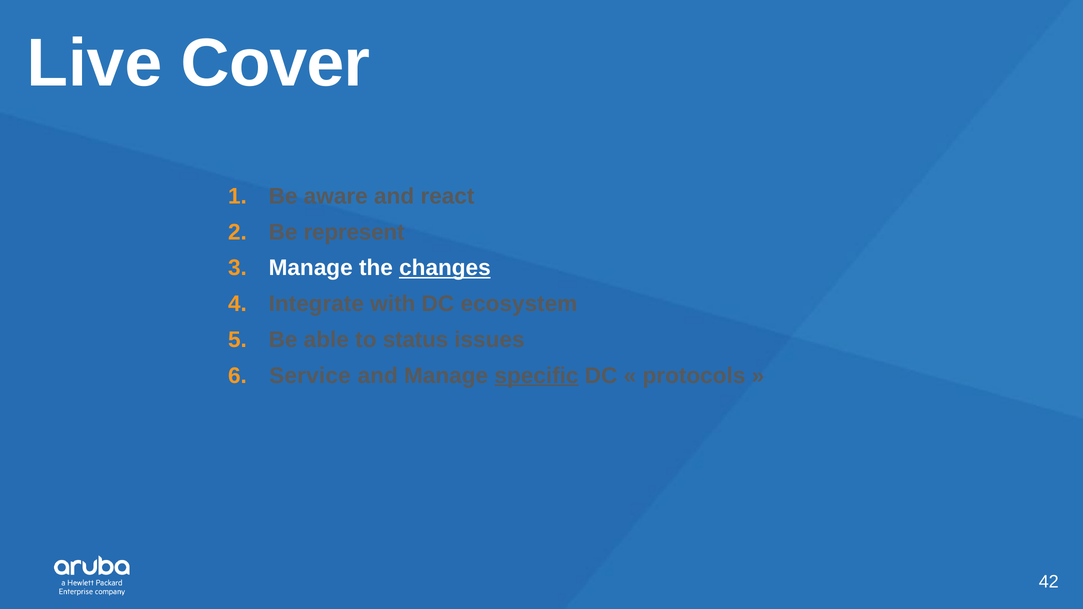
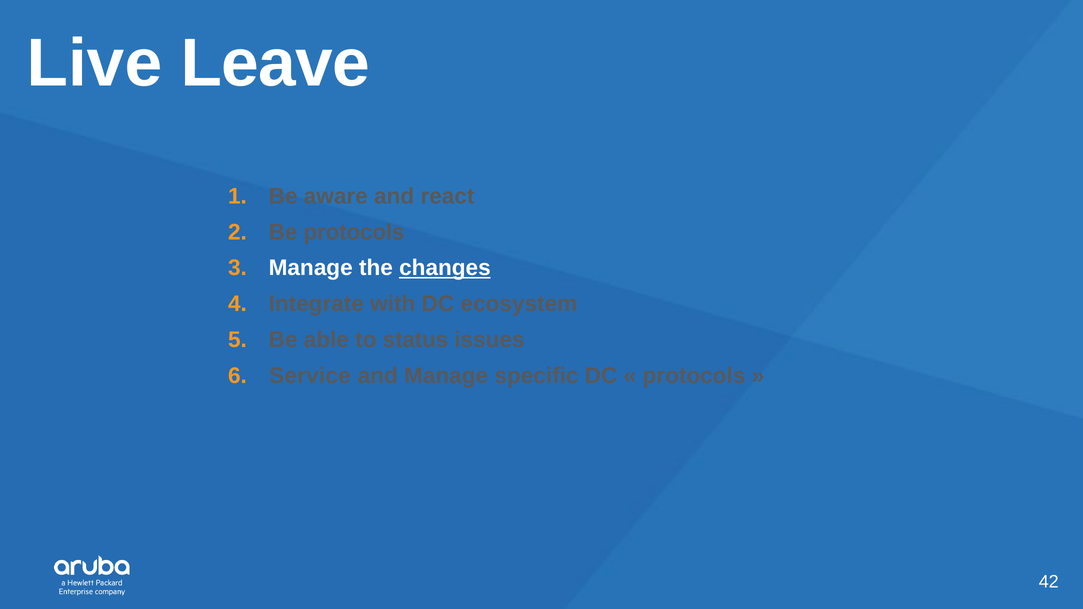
Cover: Cover -> Leave (275, 63)
Be represent: represent -> protocols (354, 232)
specific underline: present -> none (537, 376)
